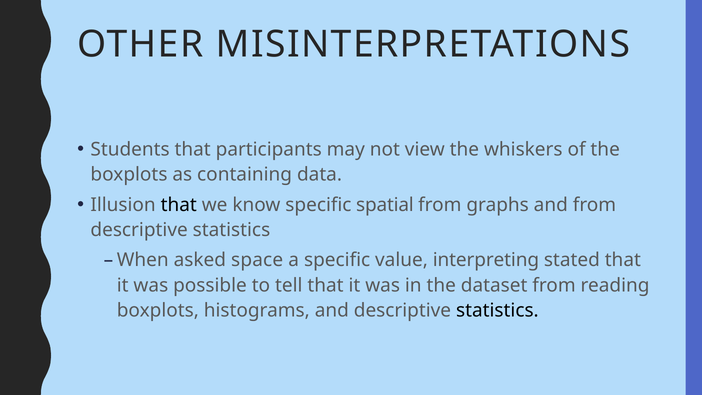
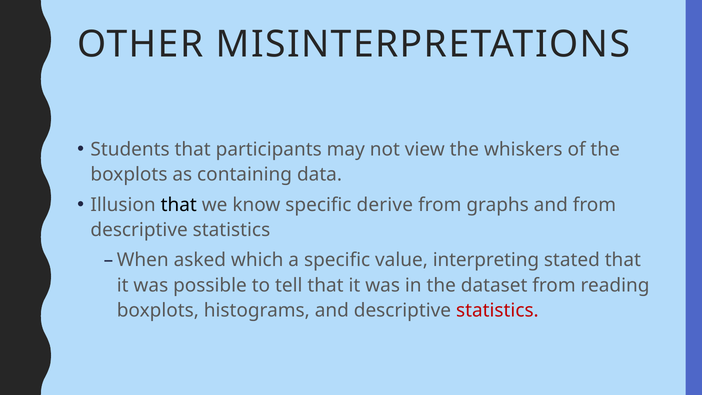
spatial: spatial -> derive (385, 205)
space: space -> which (257, 260)
statistics colour: black -> red (497, 310)
